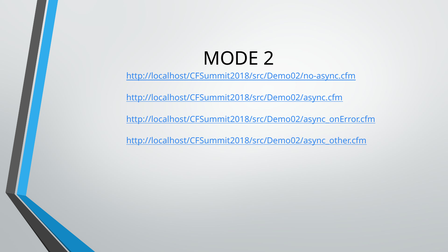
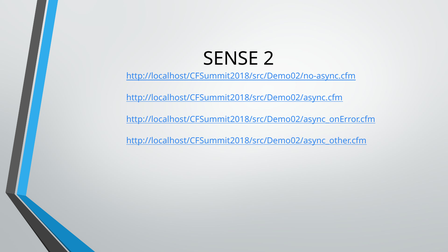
MODE: MODE -> SENSE (231, 59)
